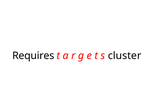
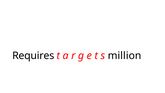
cluster: cluster -> million (125, 55)
